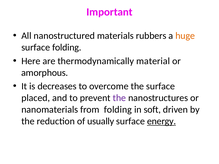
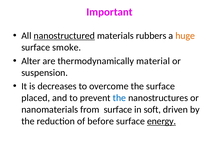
nanostructured underline: none -> present (64, 36)
surface folding: folding -> smoke (67, 47)
Here: Here -> Alter (31, 61)
amorphous: amorphous -> suspension (45, 73)
the colour: purple -> blue (119, 98)
from folding: folding -> surface (118, 110)
usually: usually -> before (101, 121)
